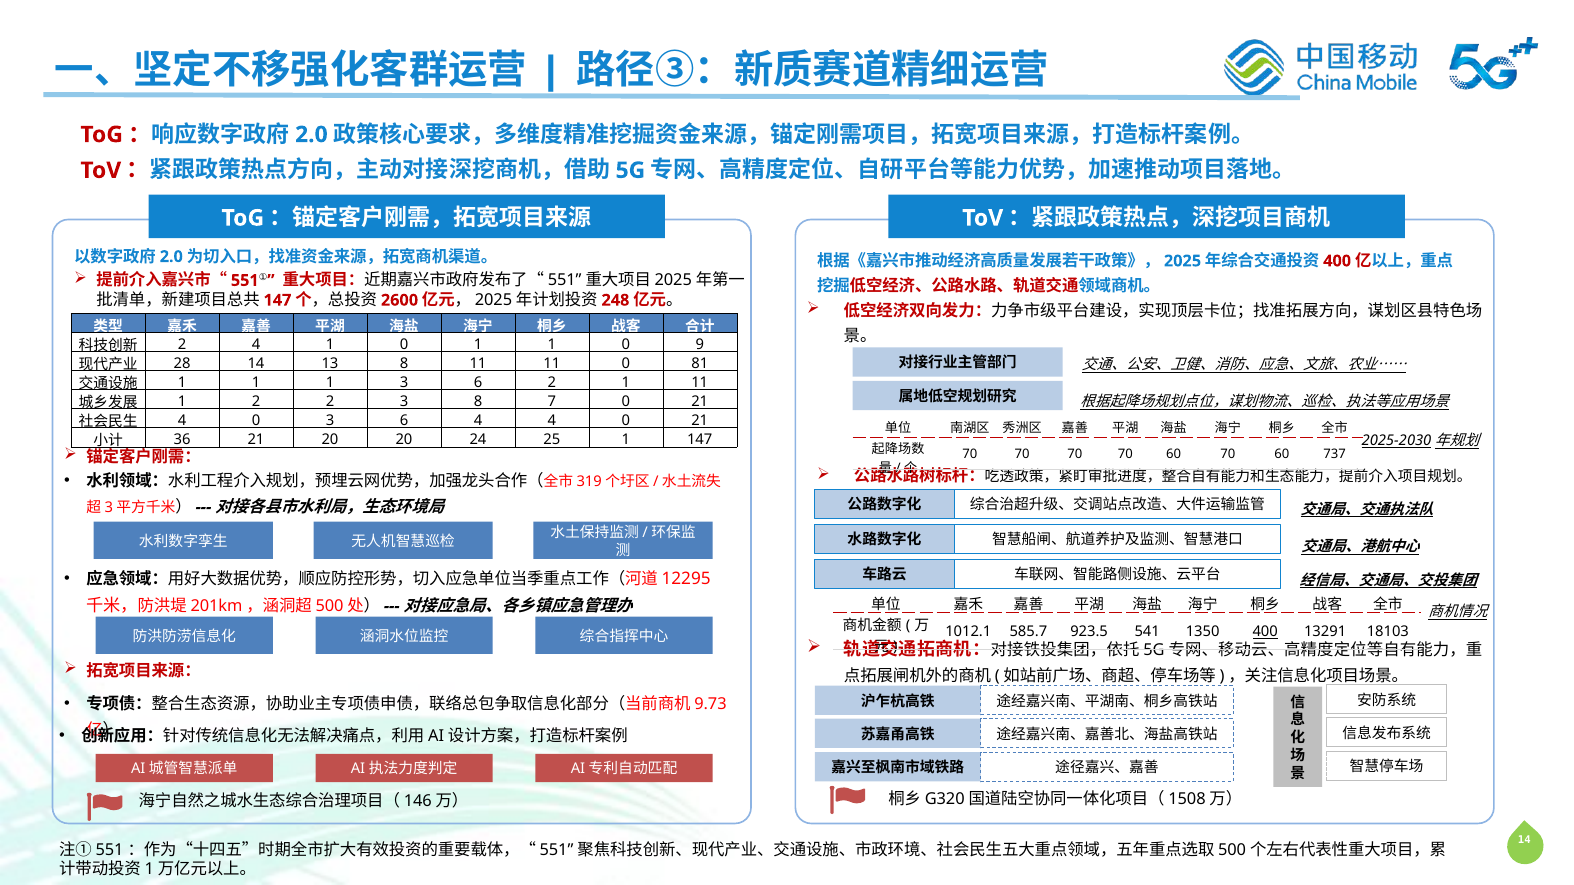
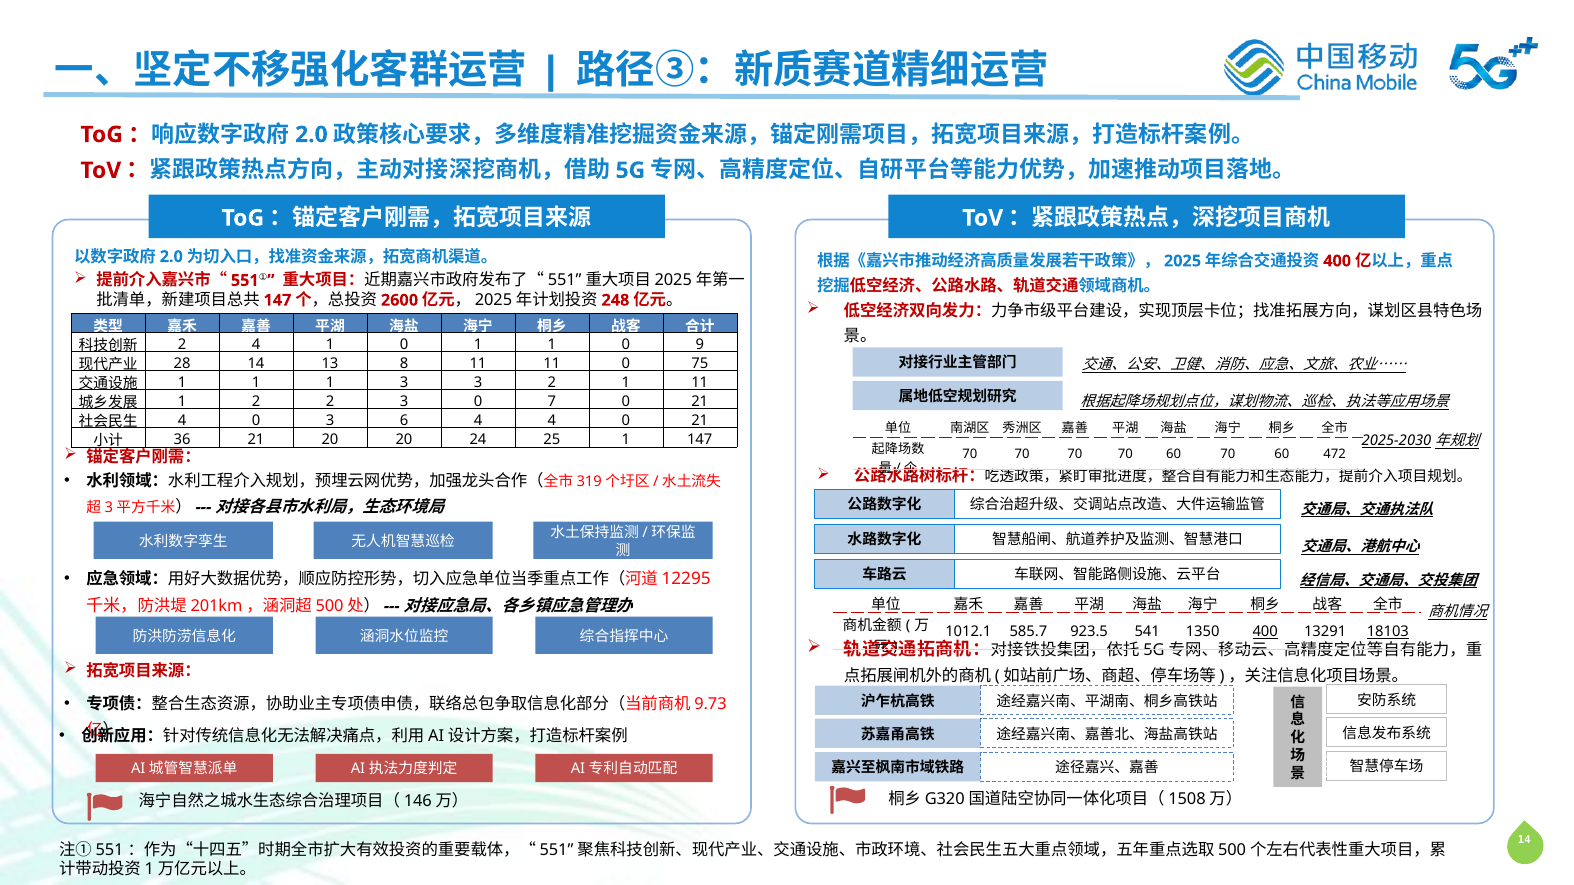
81: 81 -> 75 (700, 364)
1 3 6: 6 -> 3 (478, 383)
3 8: 8 -> 0 (478, 402)
737: 737 -> 472 (1335, 455)
18103 underline: none -> present (1388, 632)
